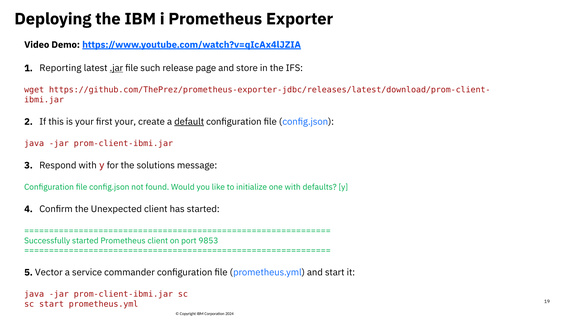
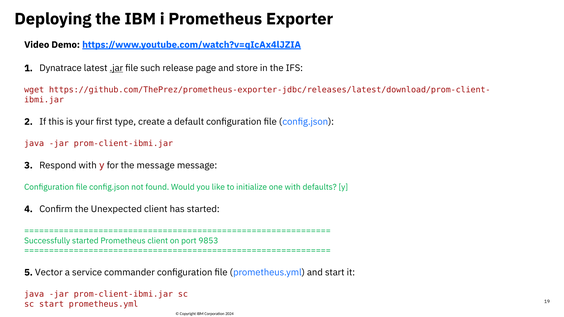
Reporting: Reporting -> Dynatrace (61, 68)
first your: your -> type (125, 122)
default underline: present -> none (189, 122)
the solutions: solutions -> message (156, 165)
